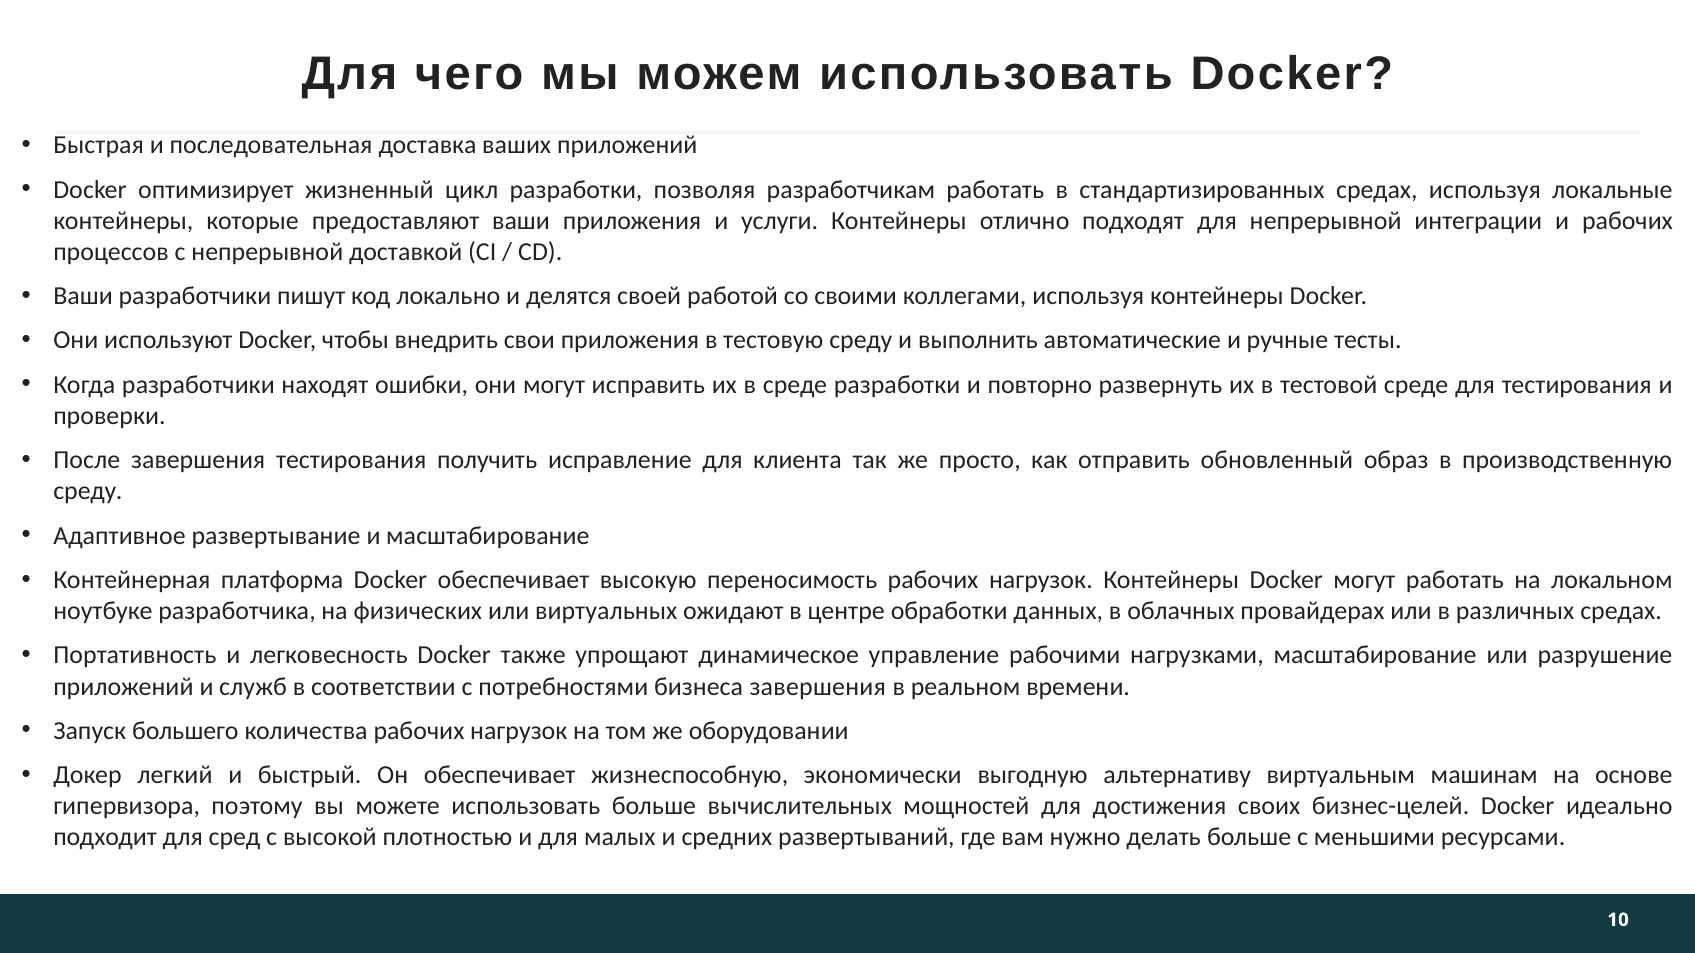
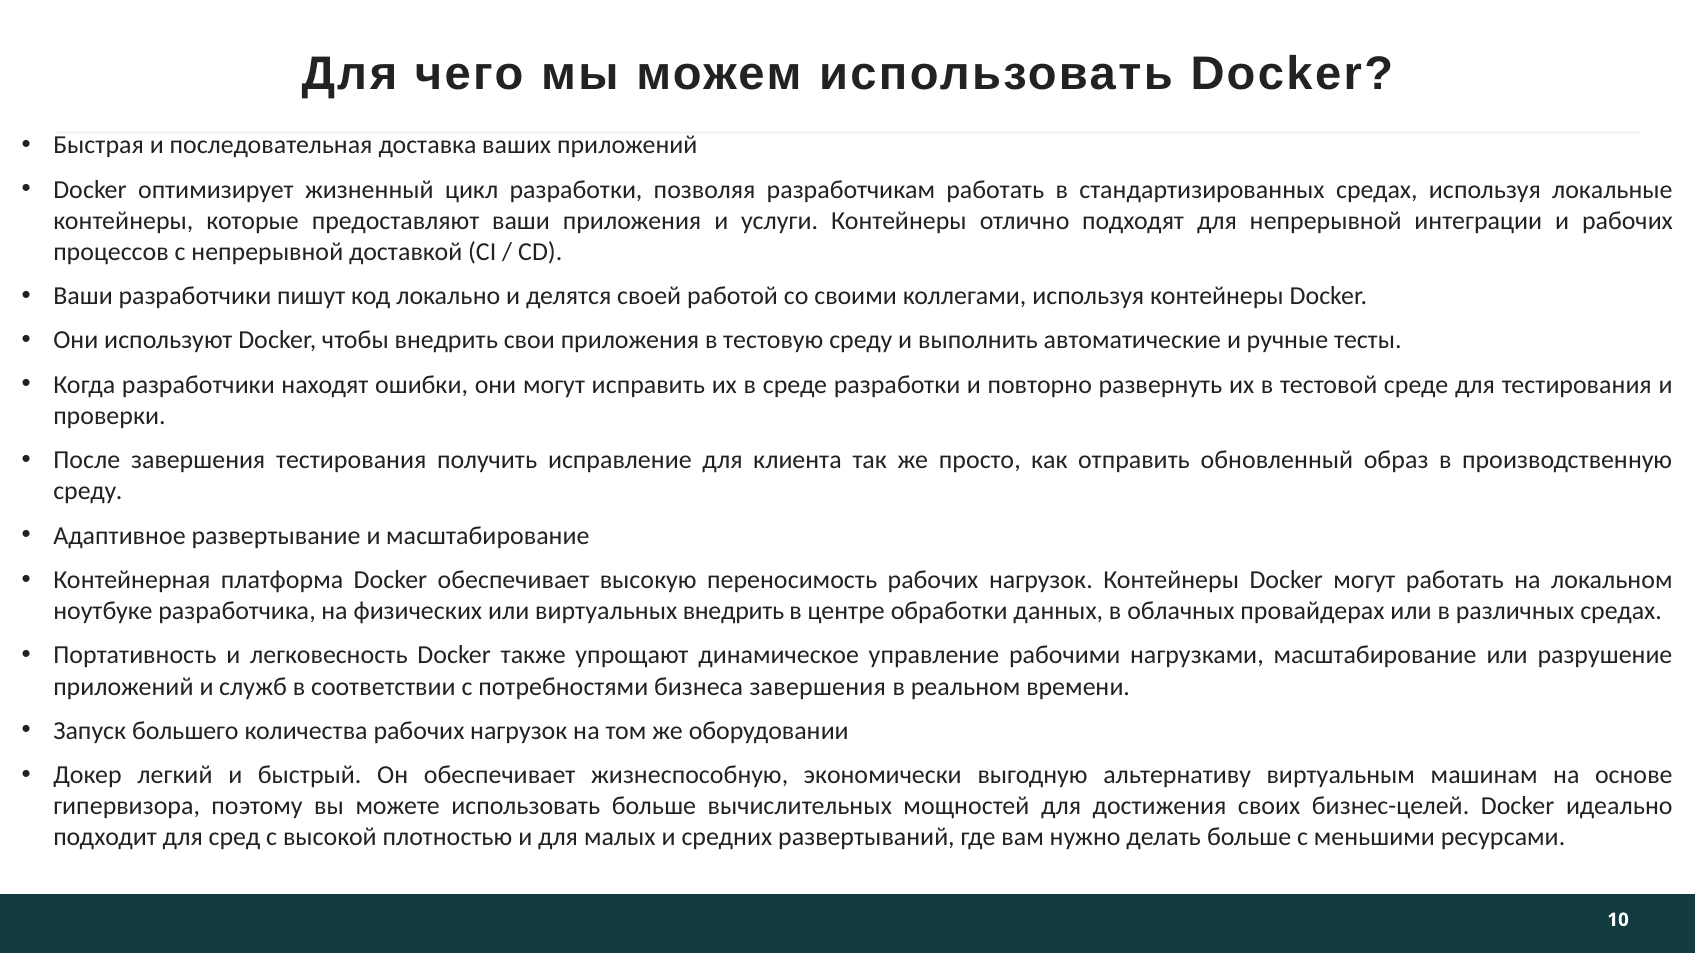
виртуальных ожидают: ожидают -> внедрить (733, 611)
